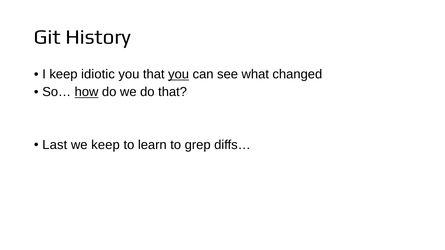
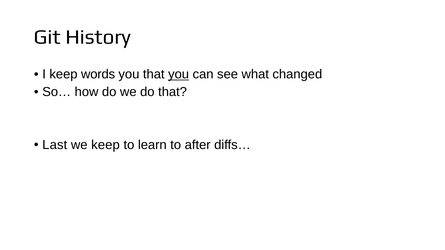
idiotic: idiotic -> words (98, 74)
how underline: present -> none (87, 92)
grep: grep -> after (198, 145)
